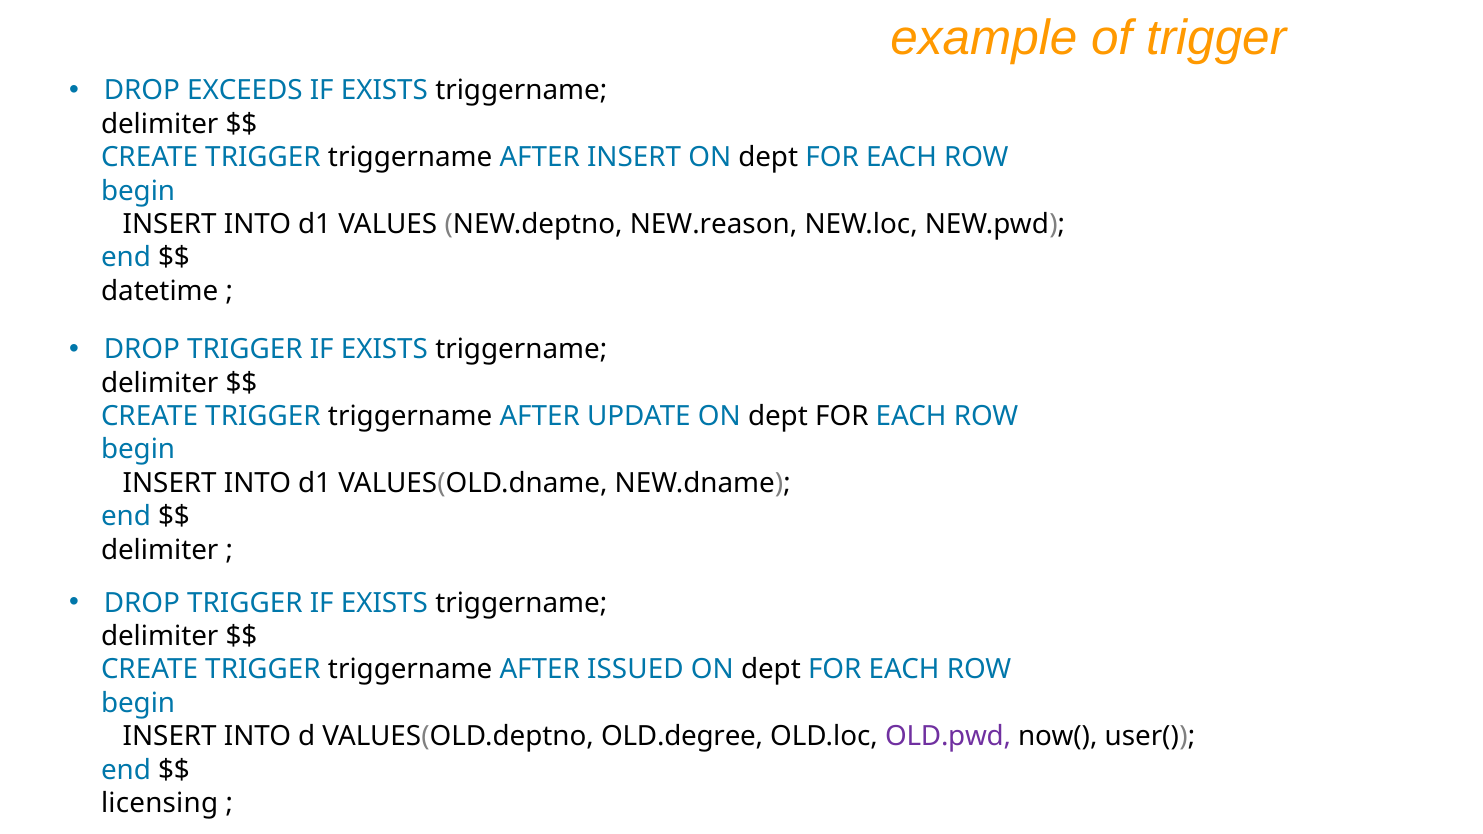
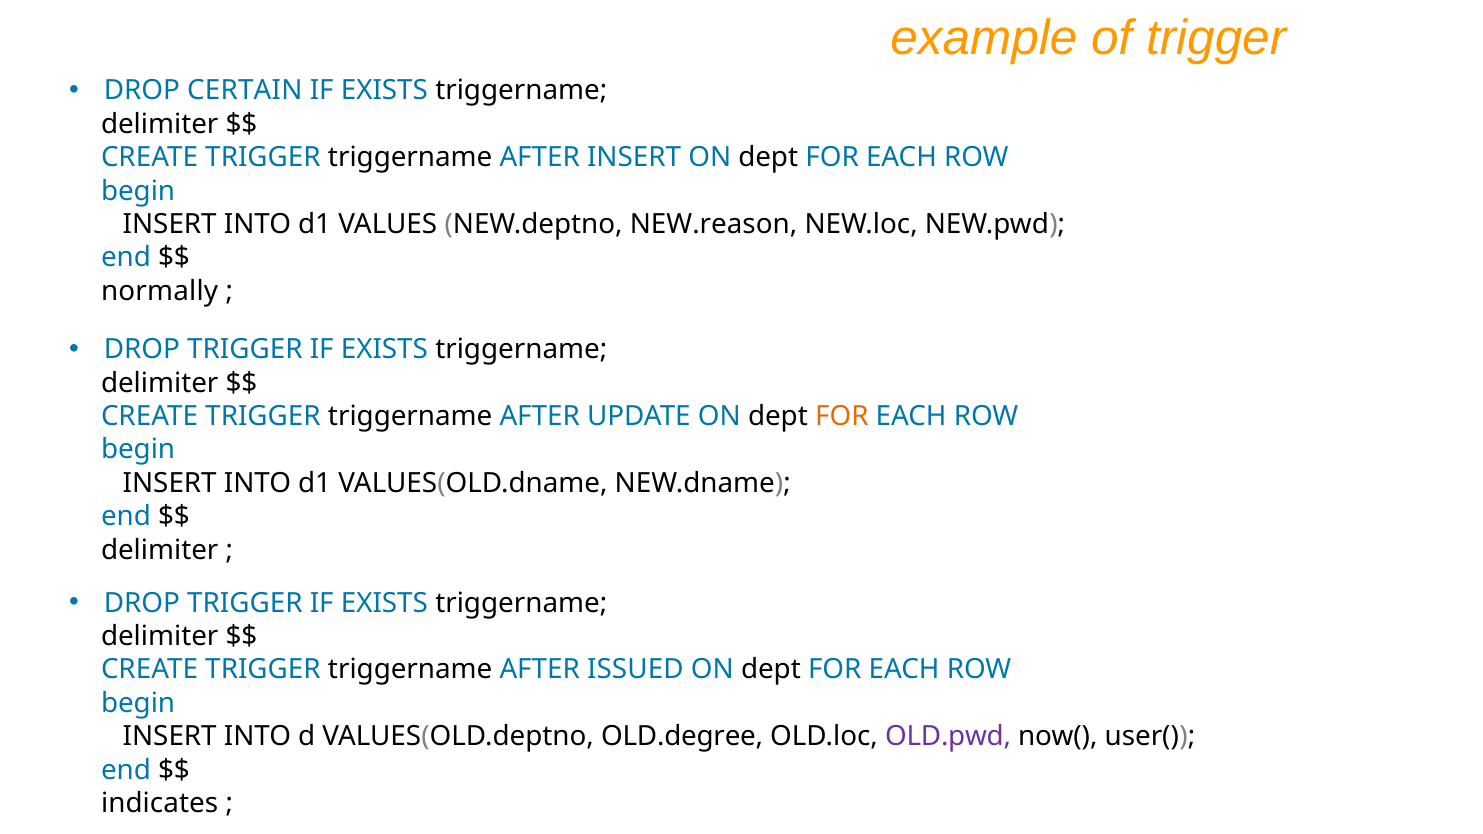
EXCEEDS: EXCEEDS -> CERTAIN (245, 91)
datetime: datetime -> normally (160, 291)
FOR colour: black -> orange (842, 417)
licensing: licensing -> indicates (160, 803)
